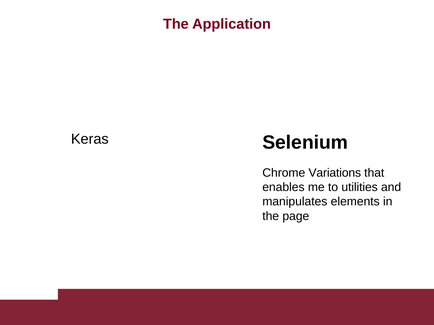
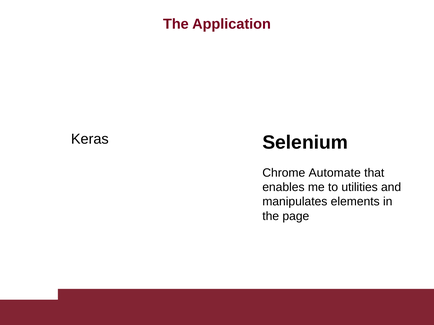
Variations: Variations -> Automate (335, 173)
